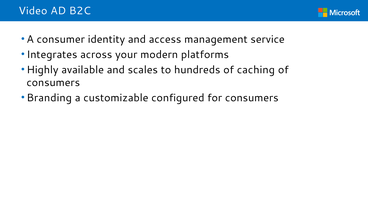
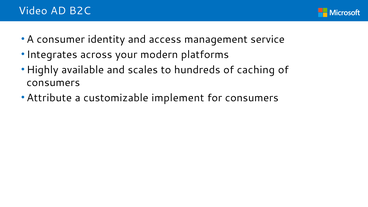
Branding: Branding -> Attribute (49, 98)
configured: configured -> implement (178, 98)
